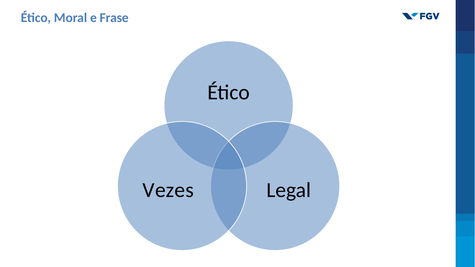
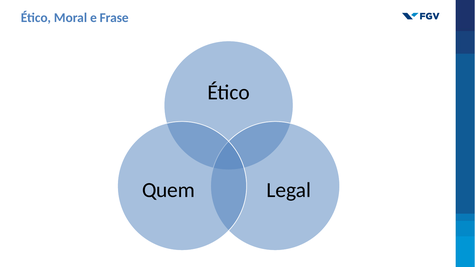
Vezes: Vezes -> Quem (168, 190)
